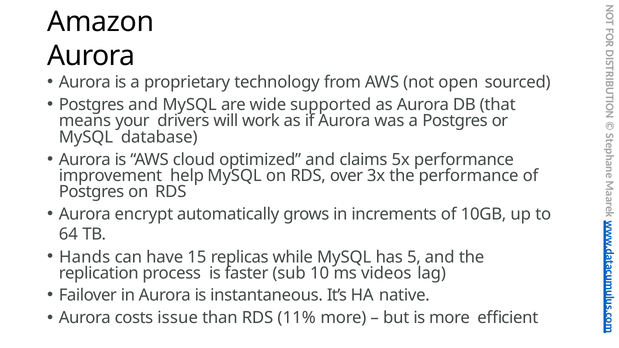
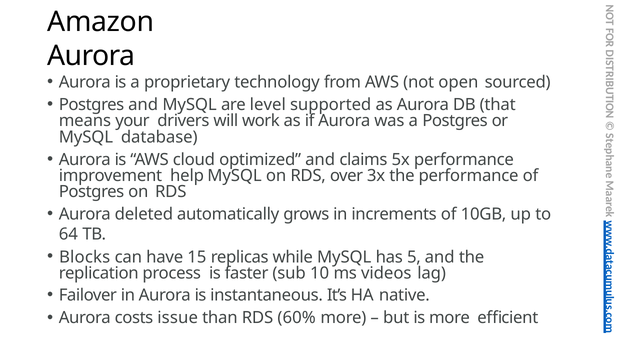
wide: wide -> level (268, 105)
encrypt: encrypt -> deleted (144, 214)
Hands: Hands -> Blocks (85, 257)
11%: 11% -> 60% (297, 318)
